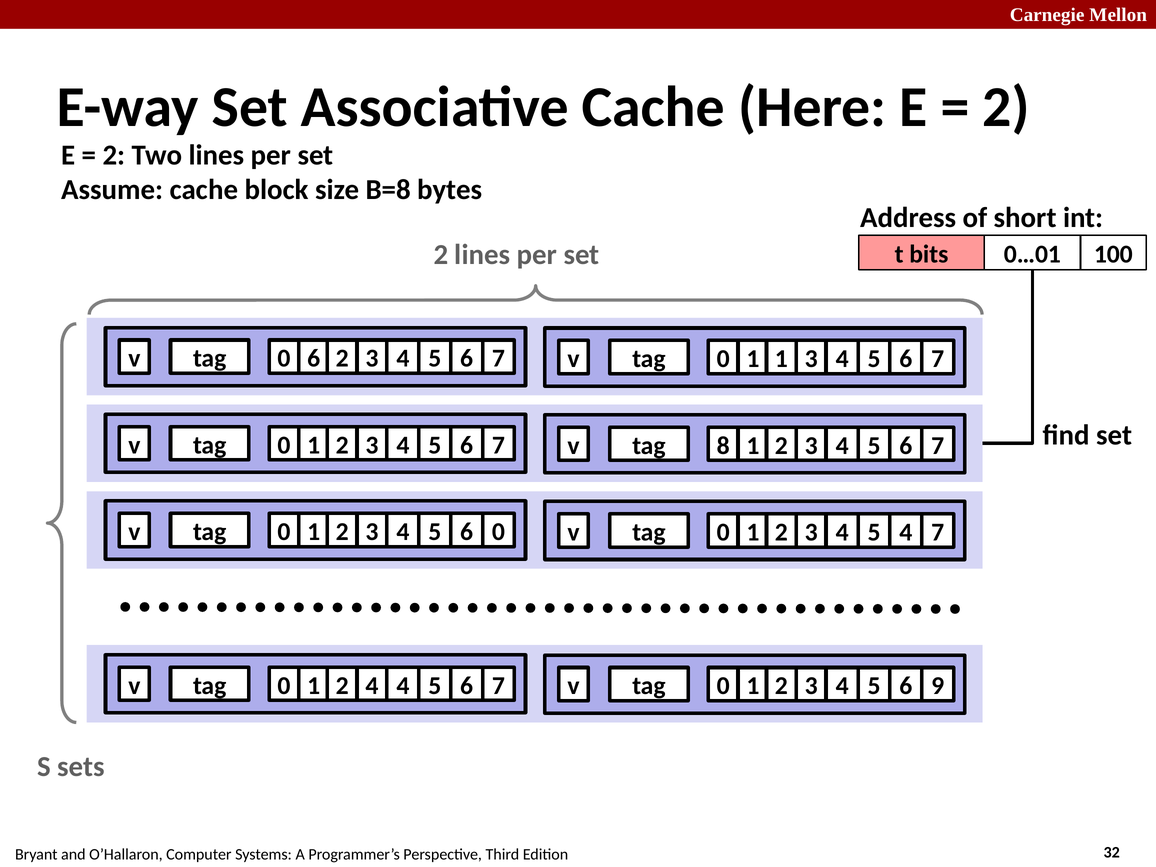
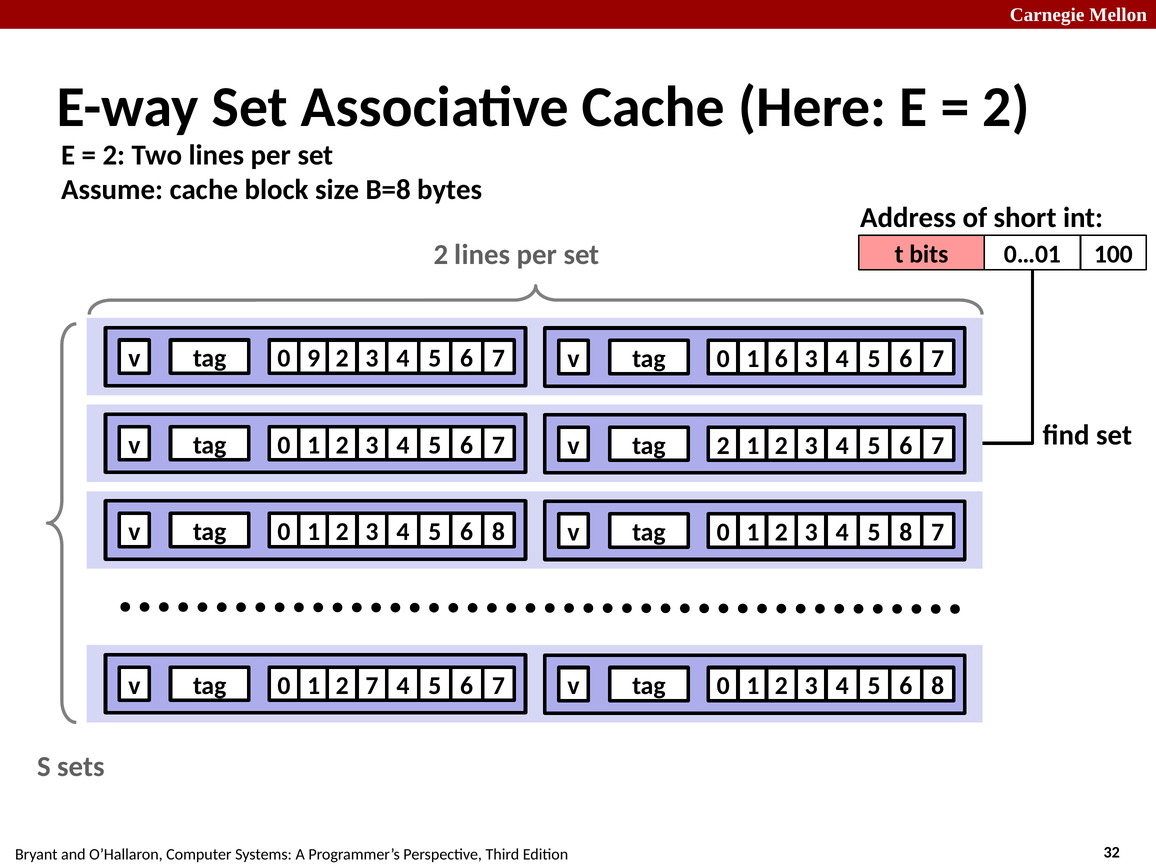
0 6: 6 -> 9 (314, 358)
1 1: 1 -> 6 (781, 359)
4 8: 8 -> 2 (723, 446)
0: 0 -> 8 (498, 532)
3 4: 4 -> 8 (906, 532)
v 4: 4 -> 7 (372, 686)
9: 9 -> 8 (938, 686)
